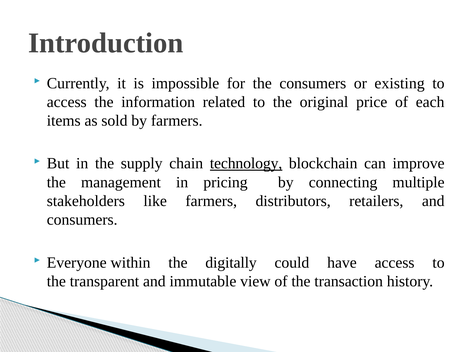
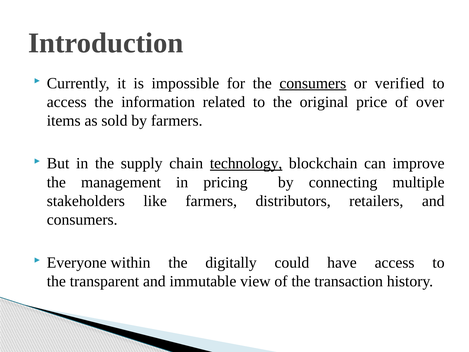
consumers underline: none -> present (313, 83)
existing: existing -> verified (400, 83)
each: each -> over (430, 102)
